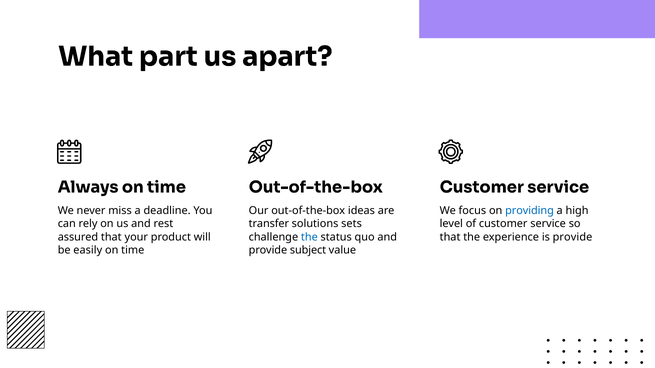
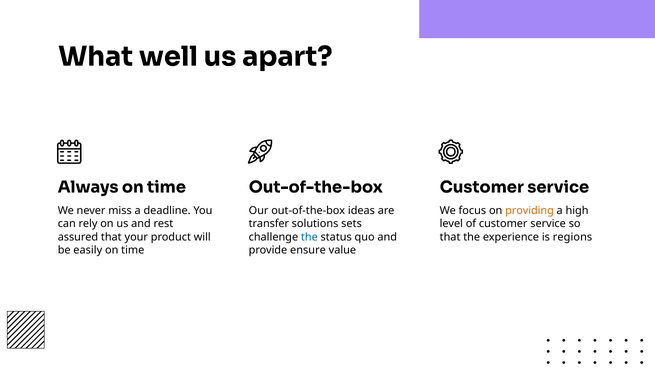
part: part -> well (168, 57)
providing colour: blue -> orange (530, 211)
is provide: provide -> regions (573, 237)
subject: subject -> ensure (308, 250)
